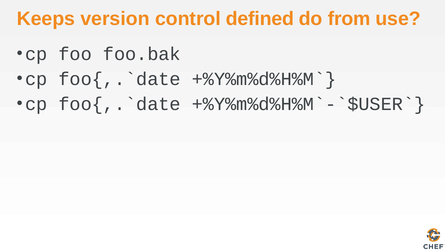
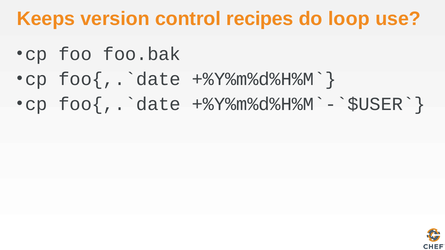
defined: defined -> recipes (260, 19)
from: from -> loop (349, 19)
